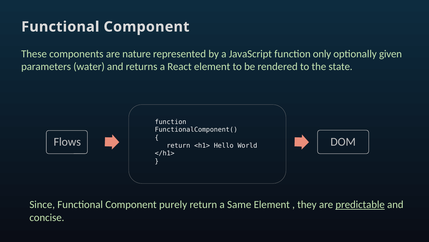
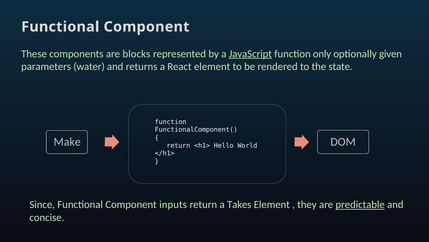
nature: nature -> blocks (136, 54)
JavaScript underline: none -> present (250, 54)
Flows: Flows -> Make (67, 142)
purely: purely -> inputs (173, 204)
Same: Same -> Takes (239, 204)
